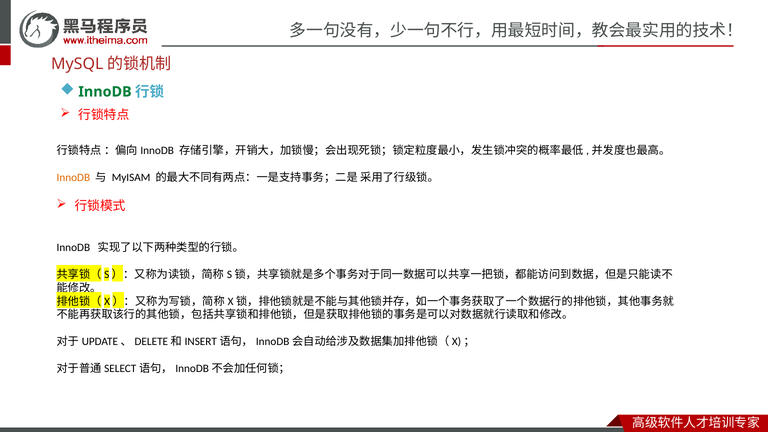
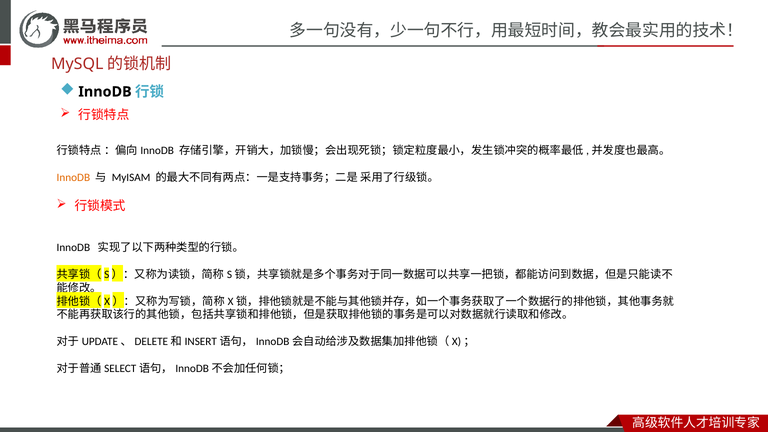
InnoDB colour: green -> black (105, 92)
